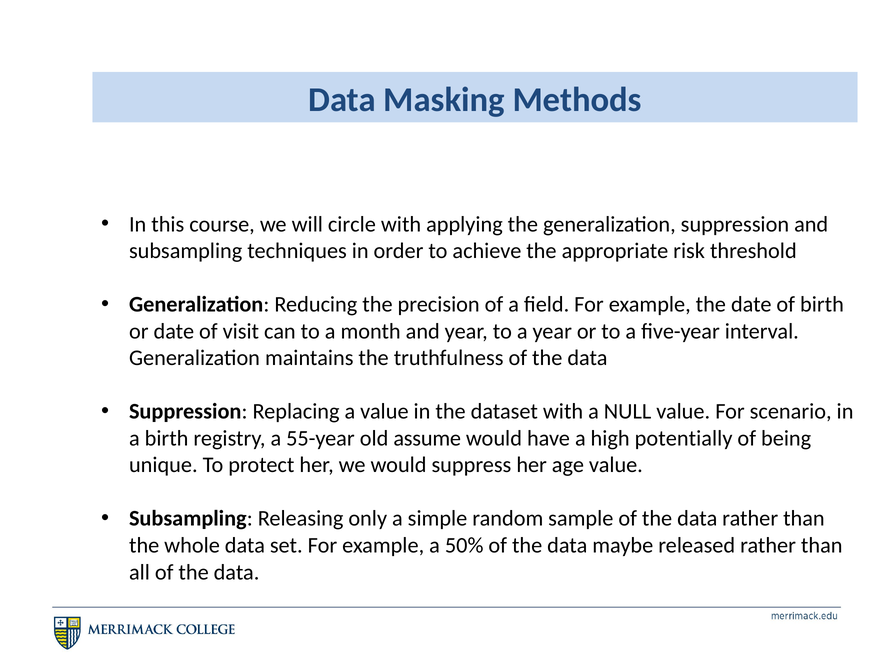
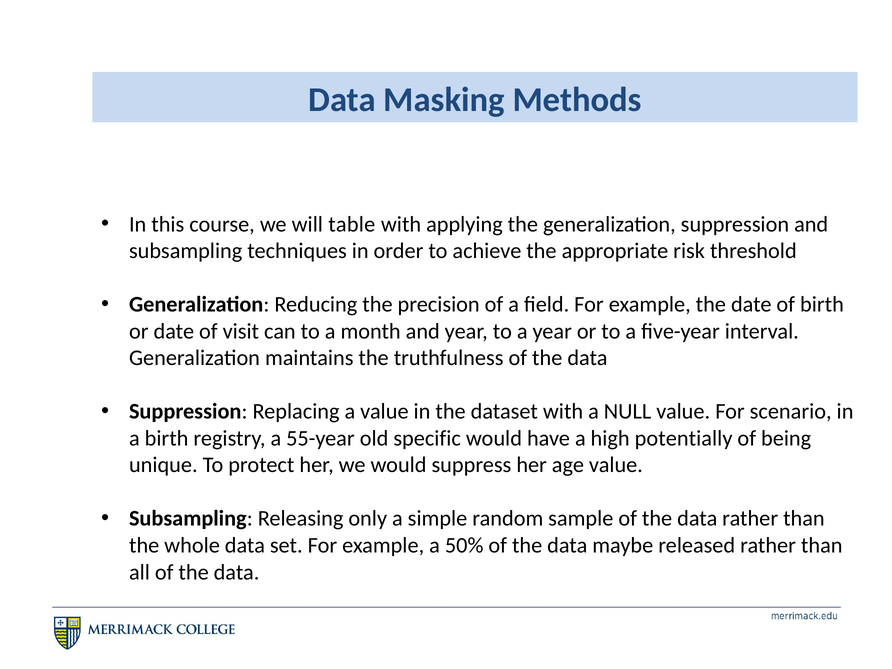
circle: circle -> table (352, 224)
assume: assume -> specific (427, 438)
